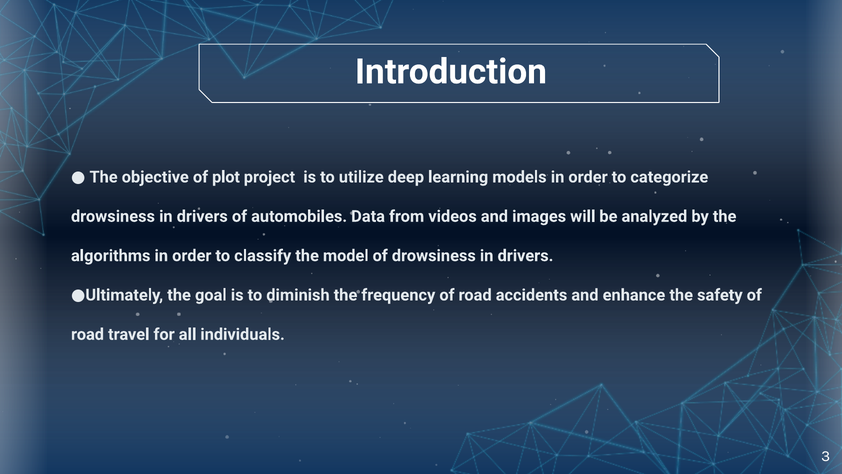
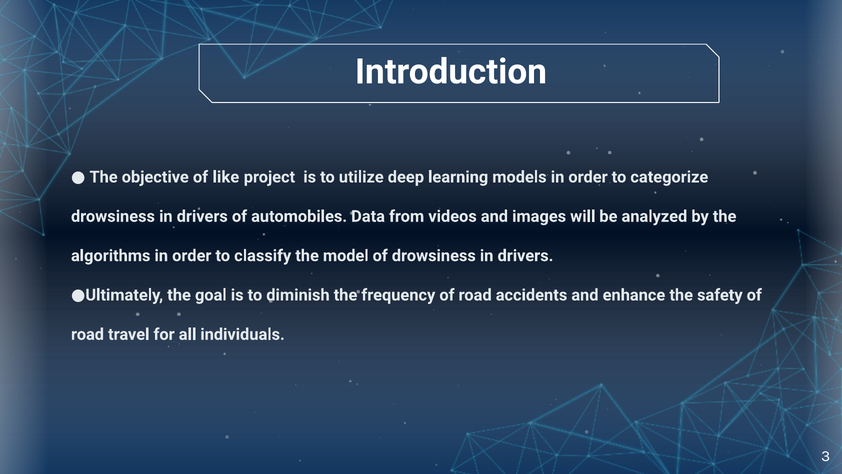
plot: plot -> like (226, 177)
